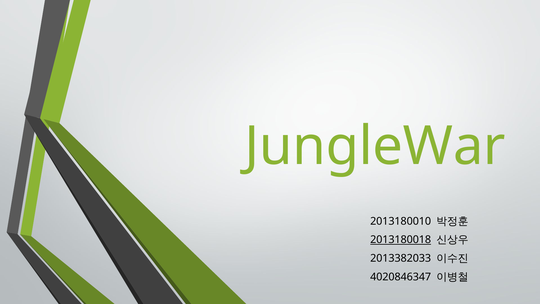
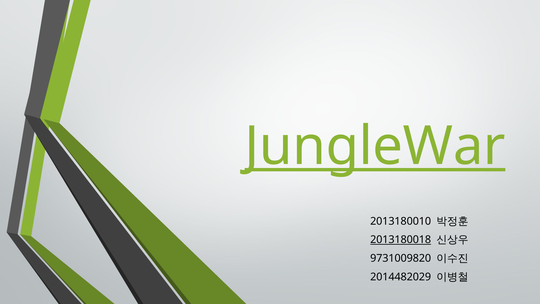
JungleWar underline: none -> present (375, 146)
2013382033: 2013382033 -> 9731009820 (401, 258)
4020846347: 4020846347 -> 2014482029 (401, 277)
